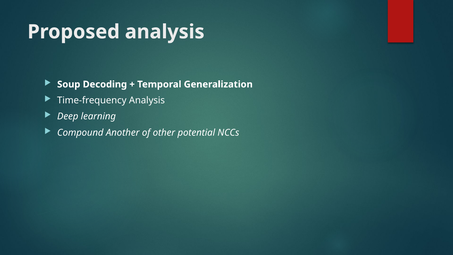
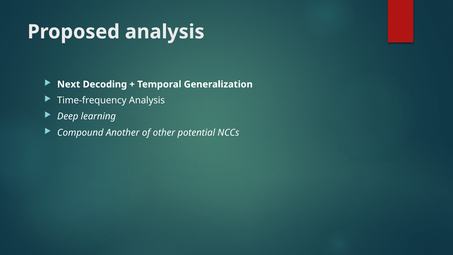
Soup: Soup -> Next (69, 84)
